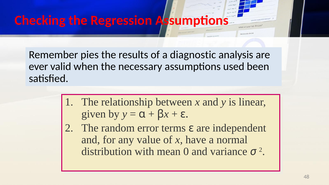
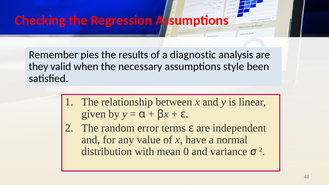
ever: ever -> they (38, 67)
used: used -> style (234, 67)
